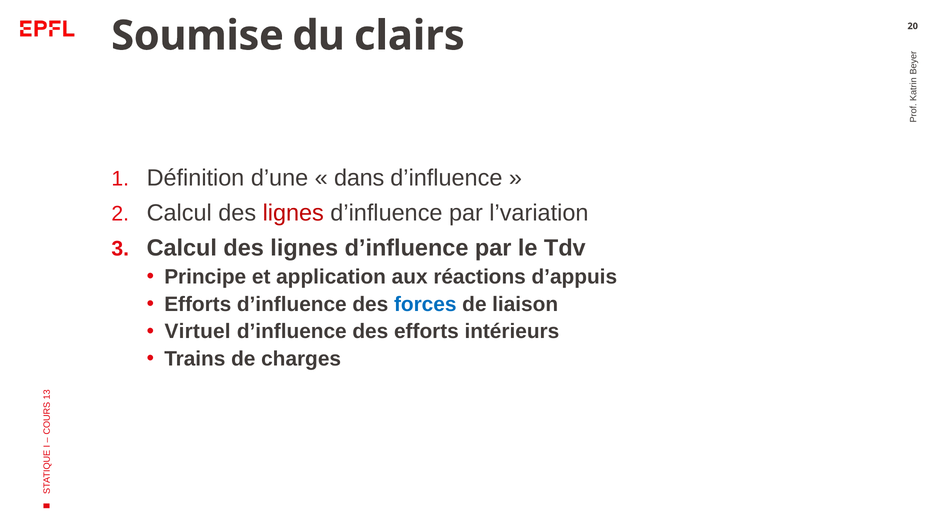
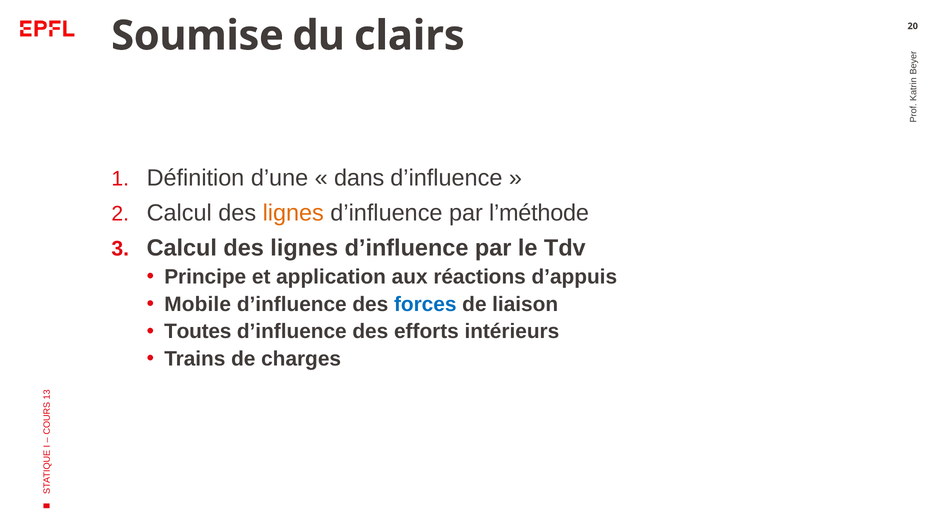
lignes colour: red -> orange (293, 213)
l’variation: l’variation -> l’méthode (539, 213)
Efforts: Efforts -> Mobile (198, 304)
Virtuel: Virtuel -> Toutes (198, 332)
